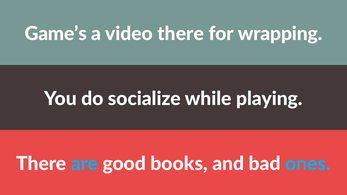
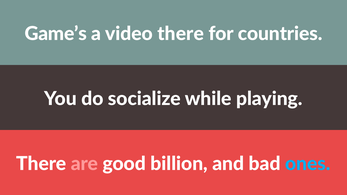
for wrapping: wrapping -> countries (280, 34)
are colour: light blue -> pink (84, 164)
books: books -> billion (179, 164)
